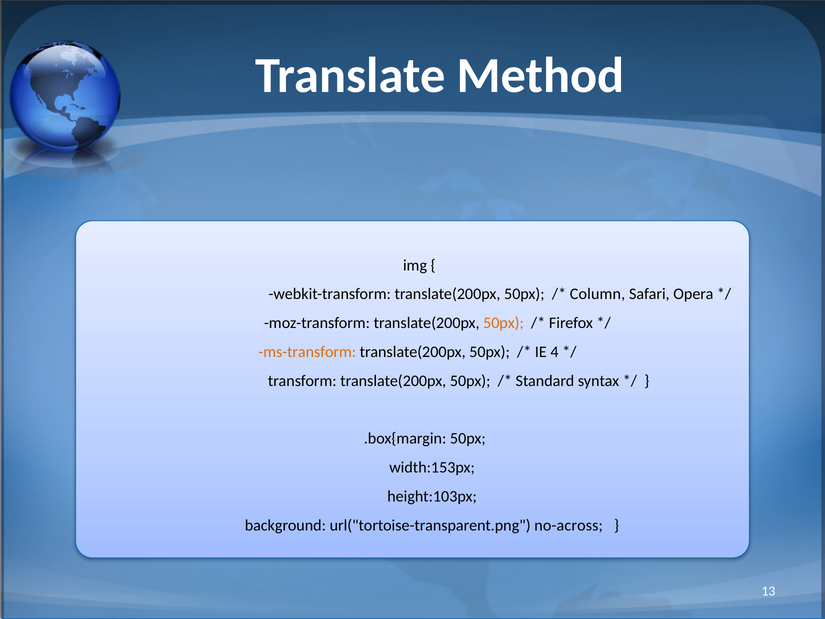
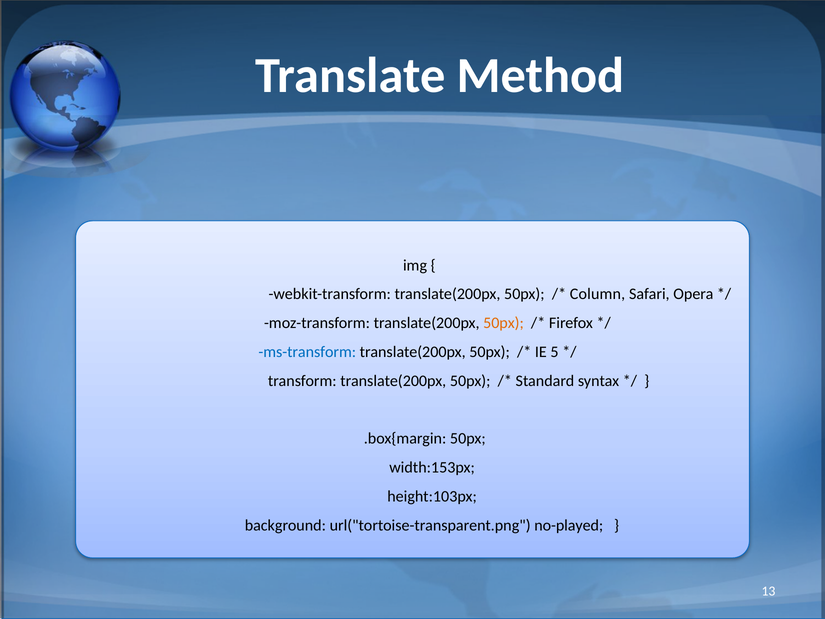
ms-transform colour: orange -> blue (307, 352)
4: 4 -> 5 (555, 352)
no-across: no-across -> no-played (569, 525)
